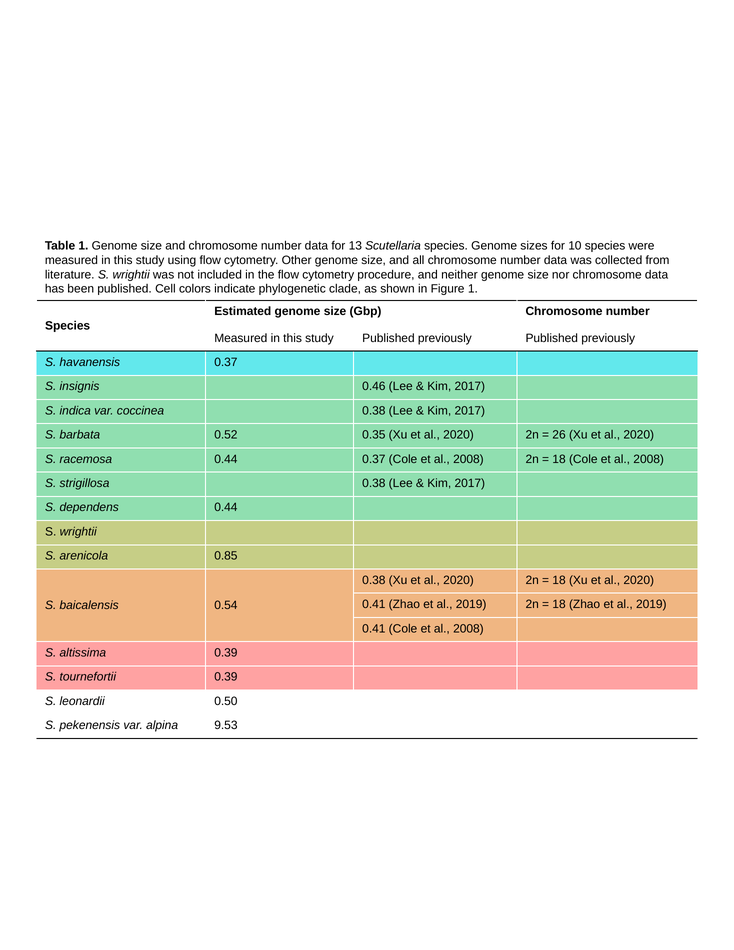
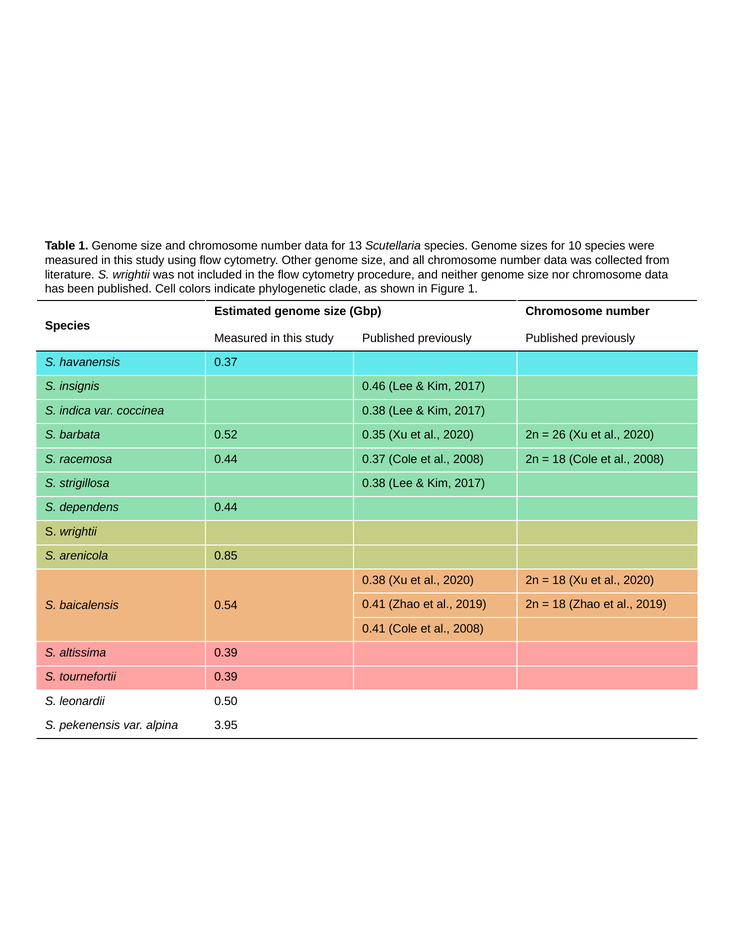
9.53: 9.53 -> 3.95 (226, 725)
